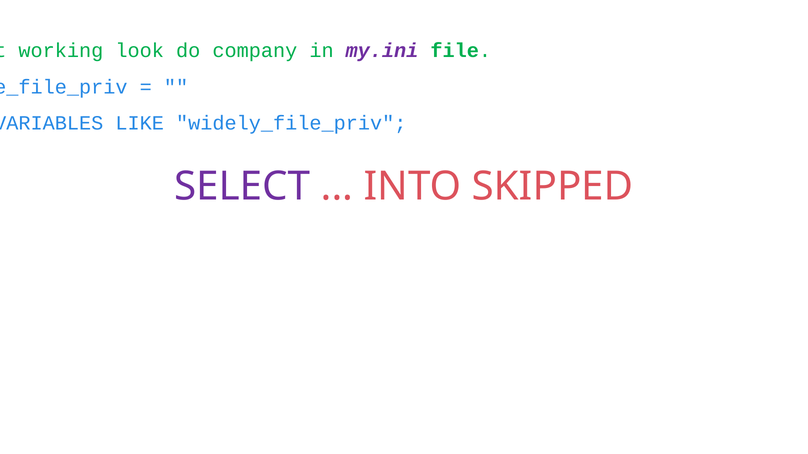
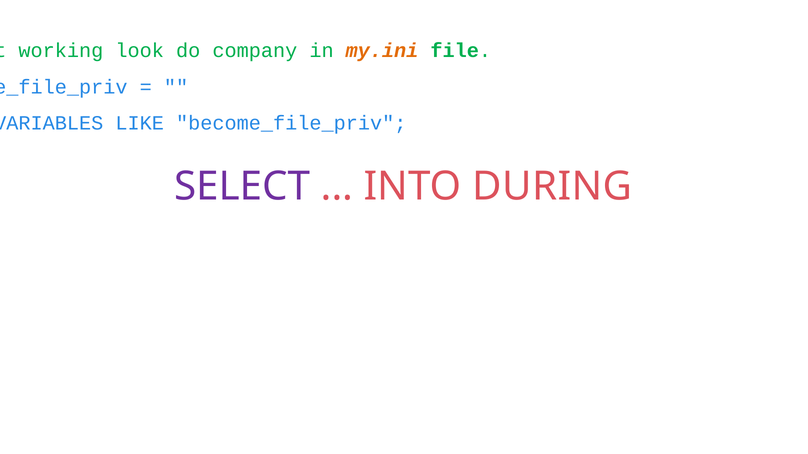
my.ini colour: purple -> orange (382, 51)
widely_file_priv: widely_file_priv -> become_file_priv (291, 123)
SKIPPED: SKIPPED -> DURING (552, 187)
